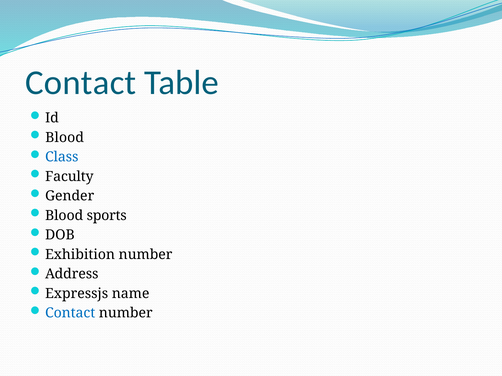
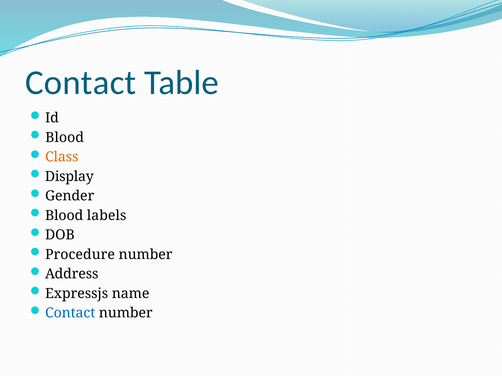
Class colour: blue -> orange (62, 157)
Faculty: Faculty -> Display (69, 177)
sports: sports -> labels (107, 216)
Exhibition: Exhibition -> Procedure (80, 255)
